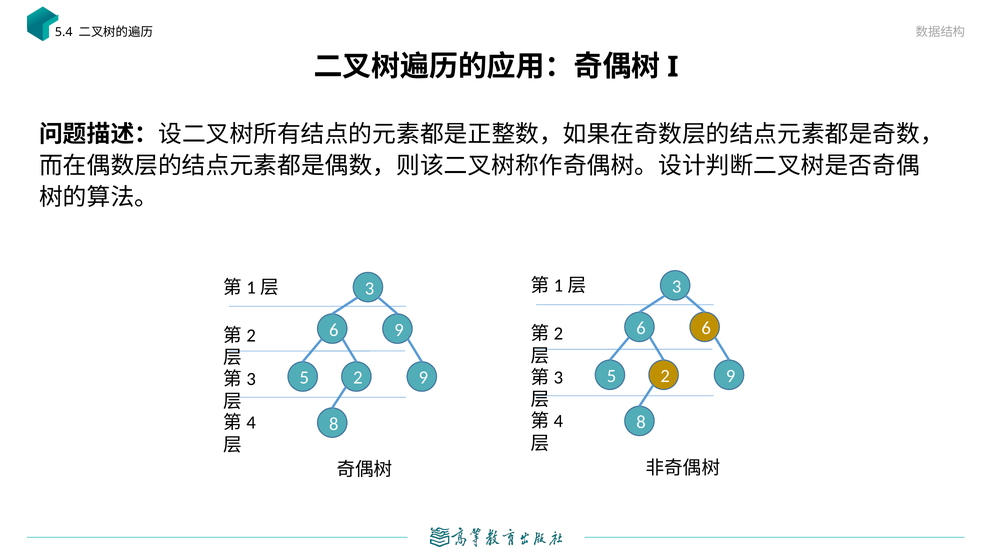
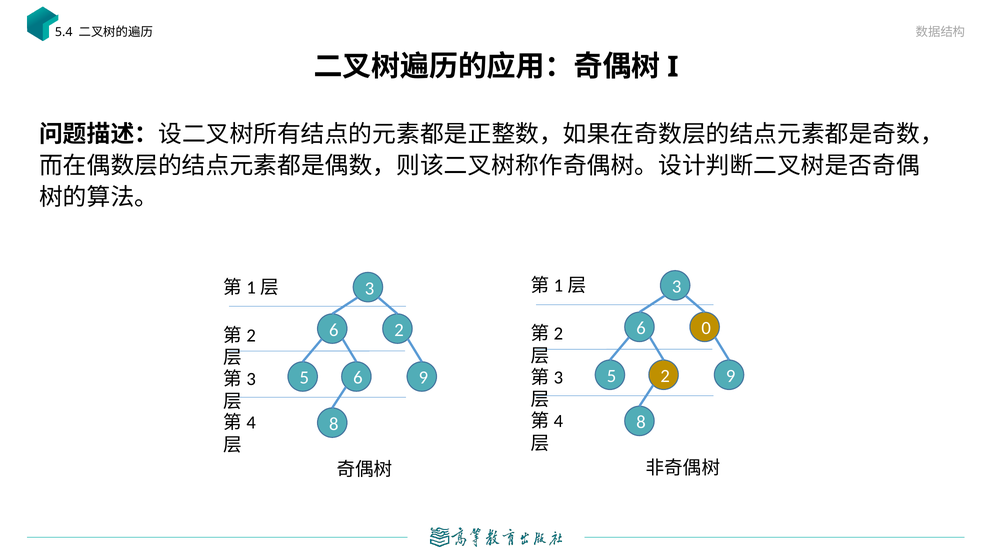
6 6: 6 -> 0 (706, 328)
9: 9 -> 2 (399, 330)
2: 2 -> 6 (358, 378)
